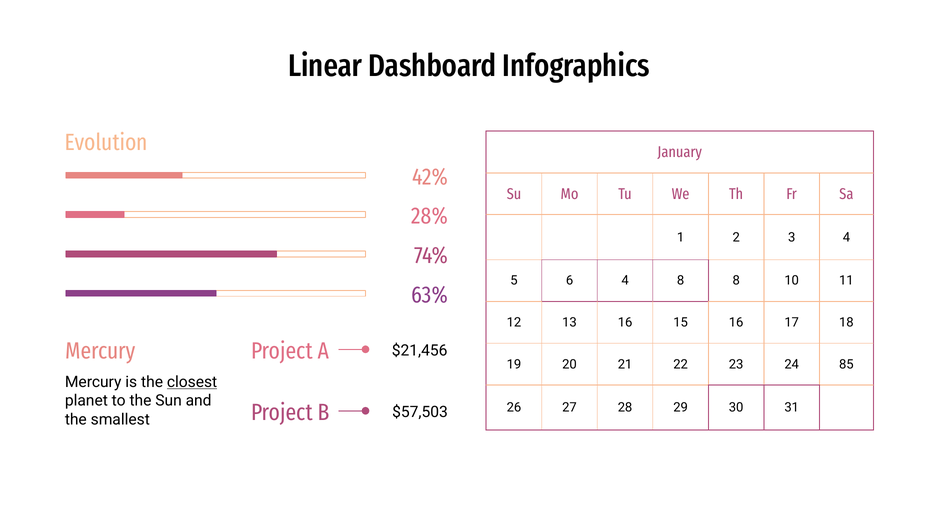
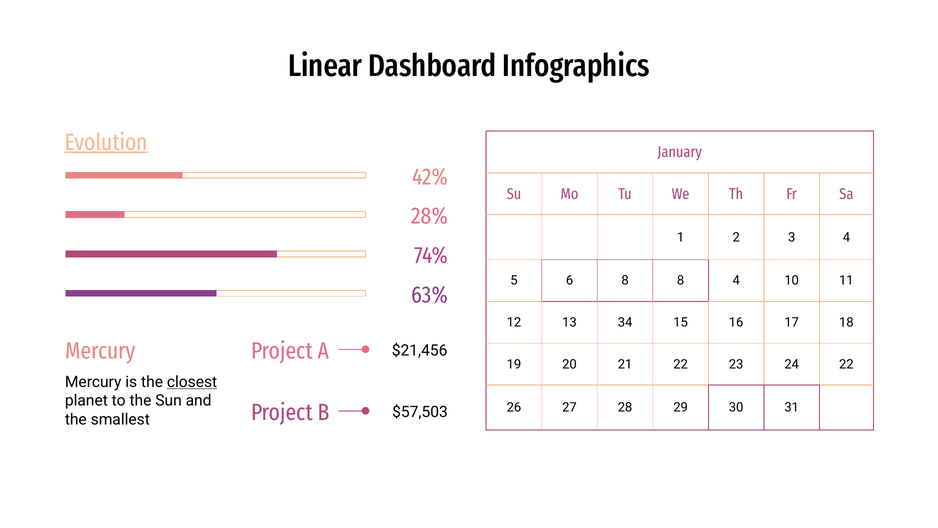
Evolution underline: none -> present (106, 142)
6 4: 4 -> 8 (625, 280)
8 8: 8 -> 4 (736, 280)
13 16: 16 -> 34 (625, 322)
24 85: 85 -> 22 (846, 364)
